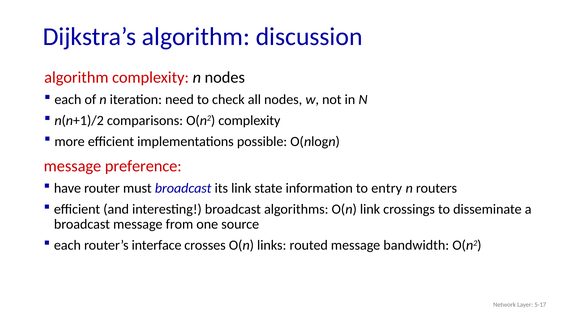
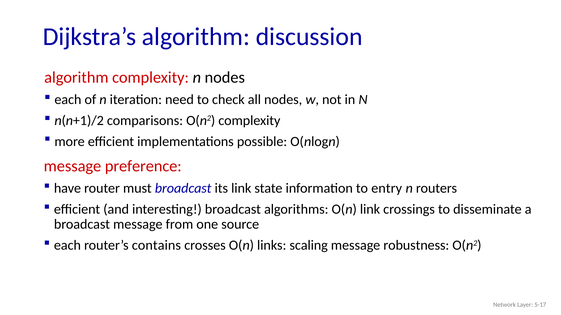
interface: interface -> contains (156, 246)
routed: routed -> scaling (309, 246)
bandwidth: bandwidth -> robustness (416, 246)
